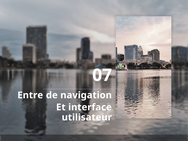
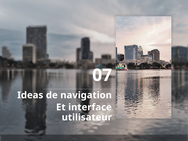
Entre: Entre -> Ideas (30, 95)
